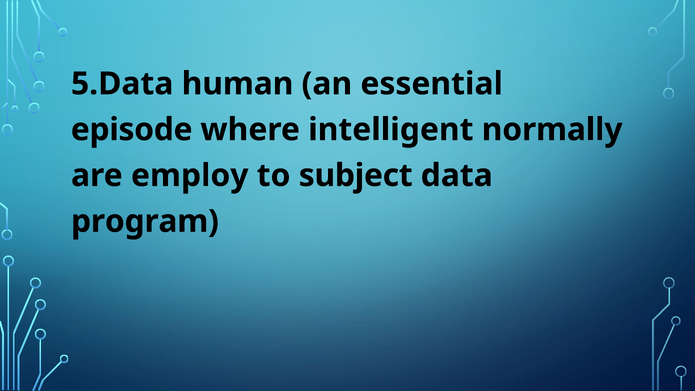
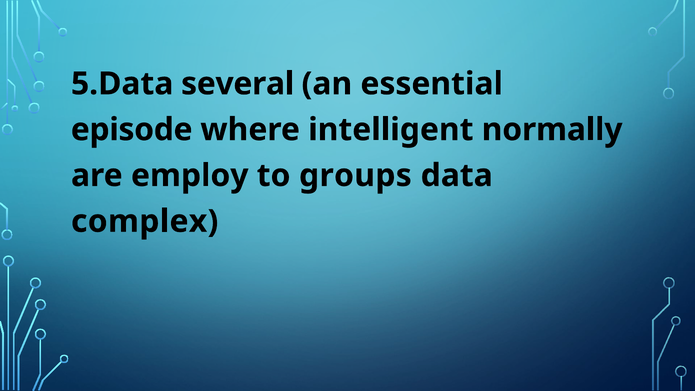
human: human -> several (238, 84)
subject: subject -> groups (355, 175)
program: program -> complex (145, 221)
